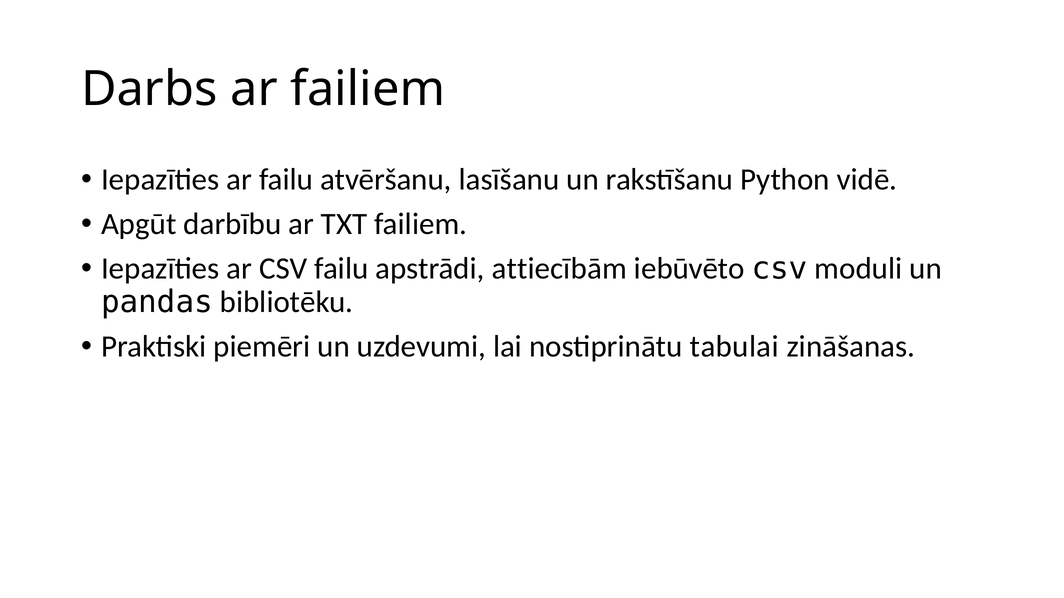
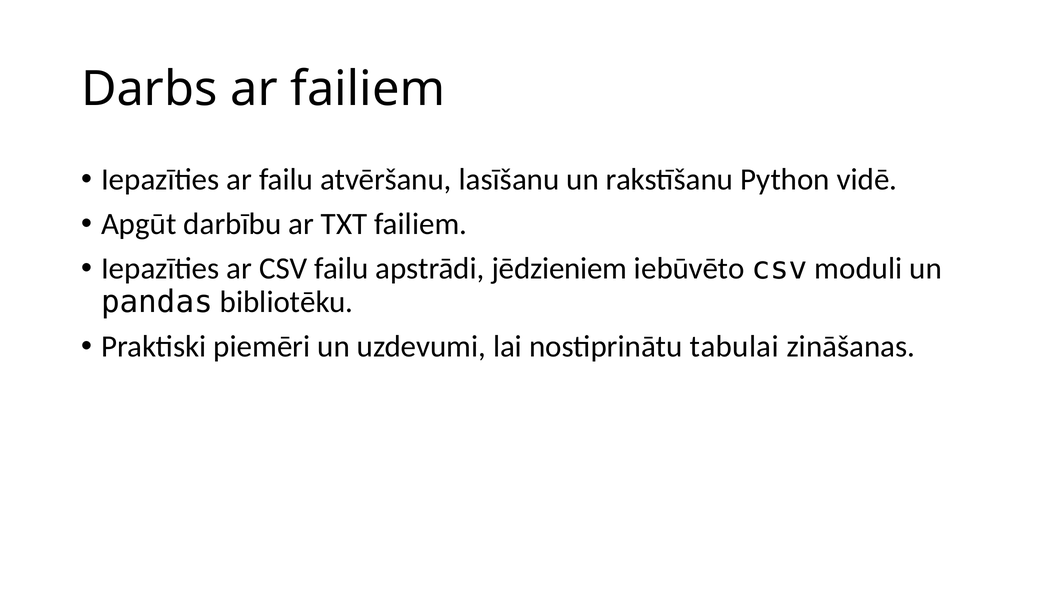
attiecībām: attiecībām -> jēdzieniem (559, 269)
